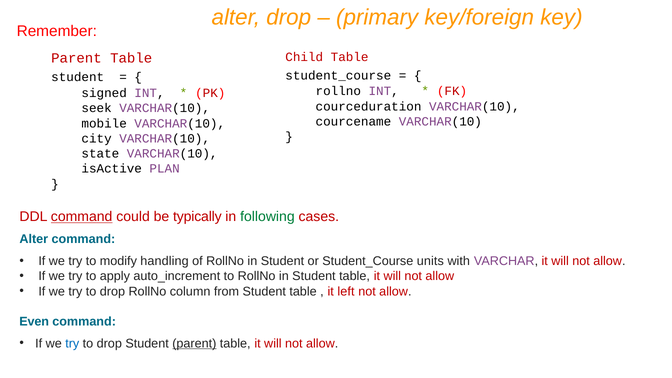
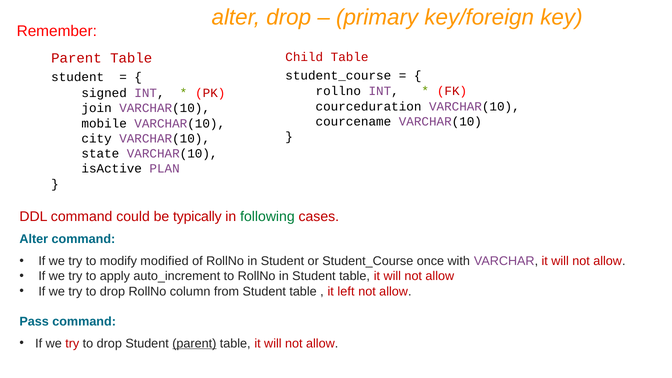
seek: seek -> join (97, 108)
command underline: present -> none (82, 217)
handling: handling -> modified (165, 261)
units: units -> once (430, 261)
Even: Even -> Pass (34, 322)
try colour: blue -> red (72, 343)
